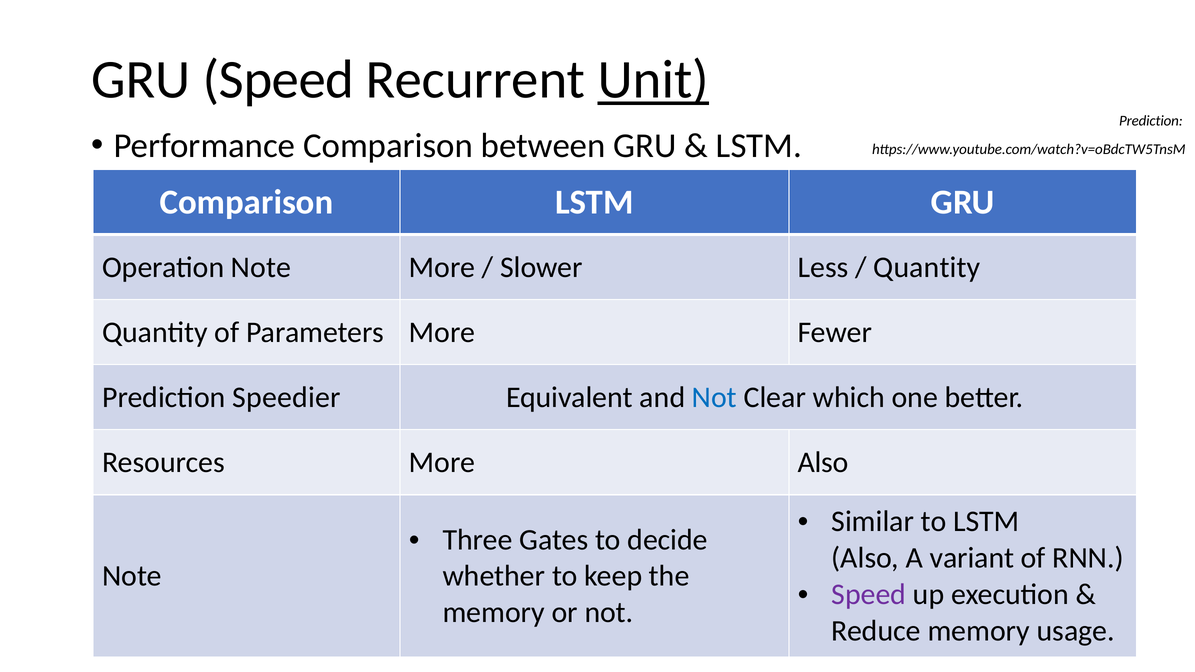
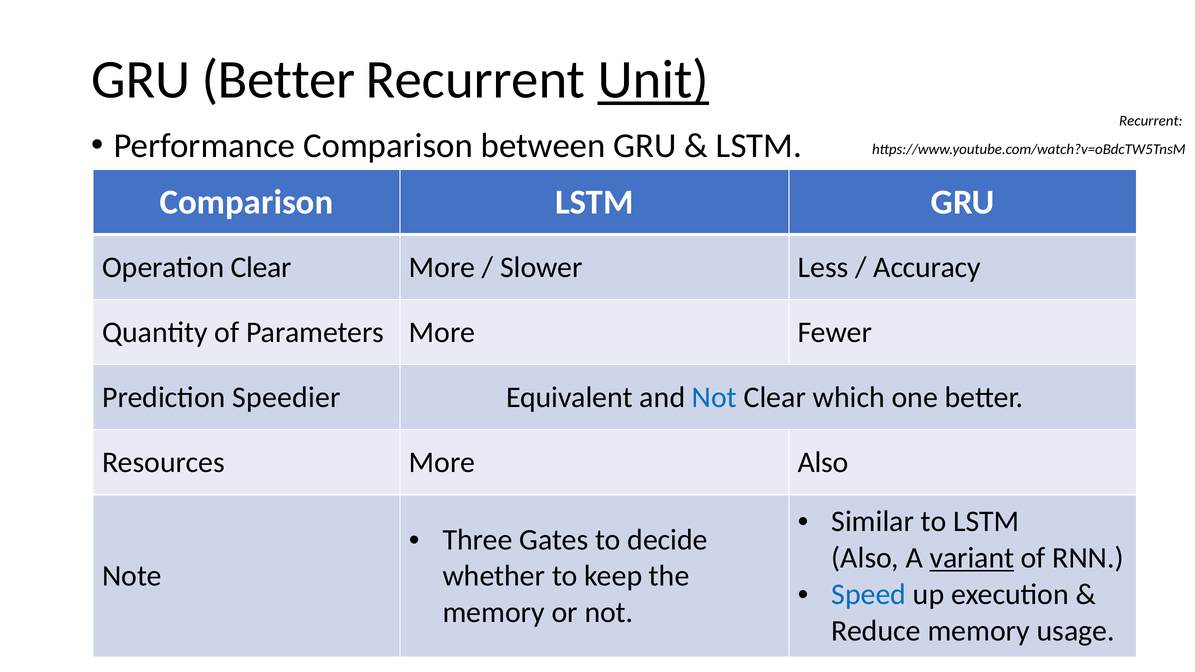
GRU Speed: Speed -> Better (279, 80)
Prediction: Prediction -> Recurrent (1151, 121)
Operation Note: Note -> Clear (261, 267)
Quantity: Quantity -> Accuracy (927, 267)
variant underline: none -> present (972, 558)
Speed colour: purple -> blue (869, 594)
